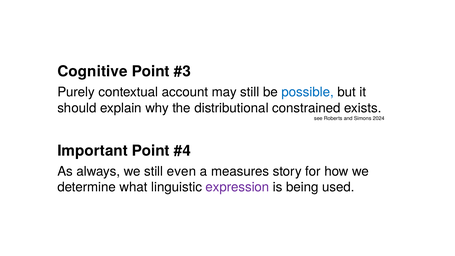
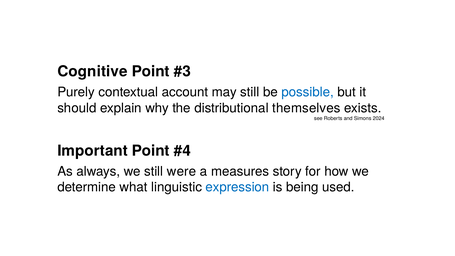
constrained: constrained -> themselves (306, 108)
even: even -> were (182, 171)
expression colour: purple -> blue (237, 187)
